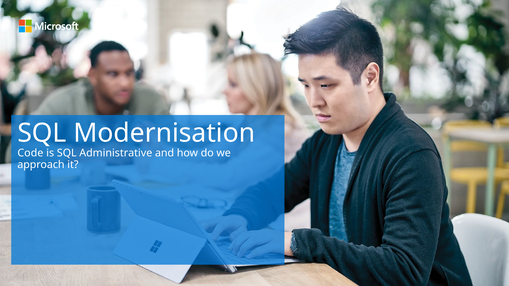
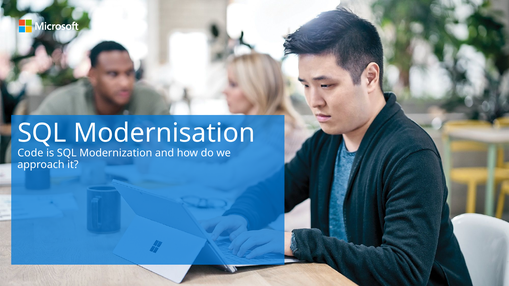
Administrative: Administrative -> Modernization (116, 153)
